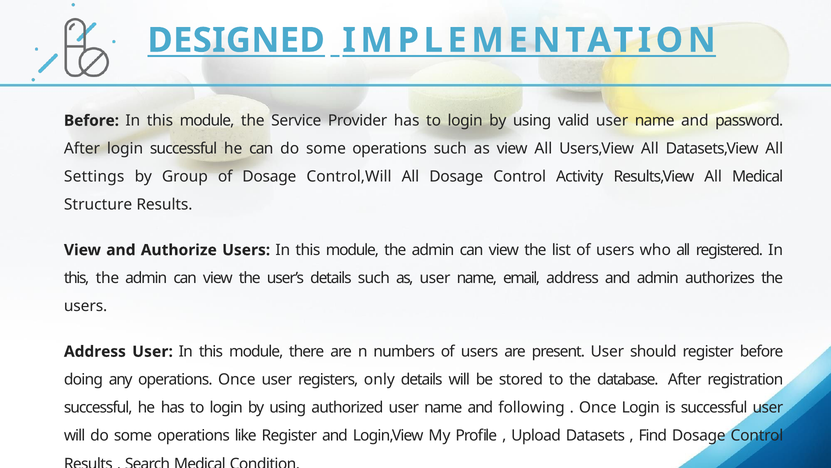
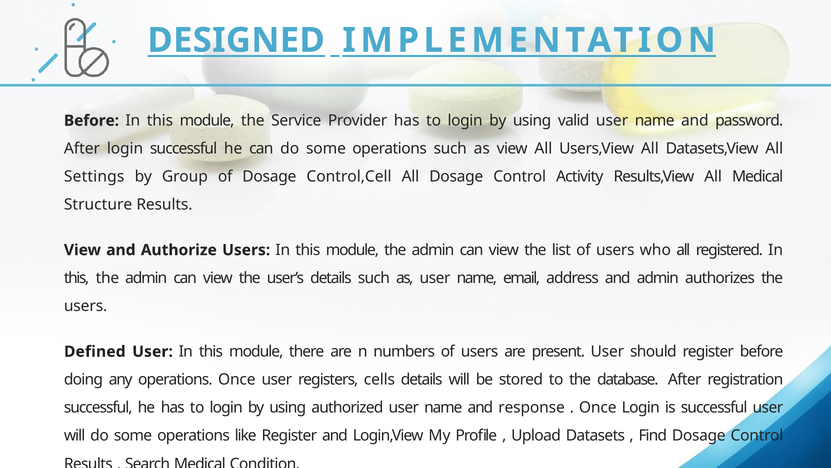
Control,Will: Control,Will -> Control,Cell (349, 177)
Address: Address -> Defined (95, 352)
only: only -> cells (379, 380)
following: following -> response (532, 408)
